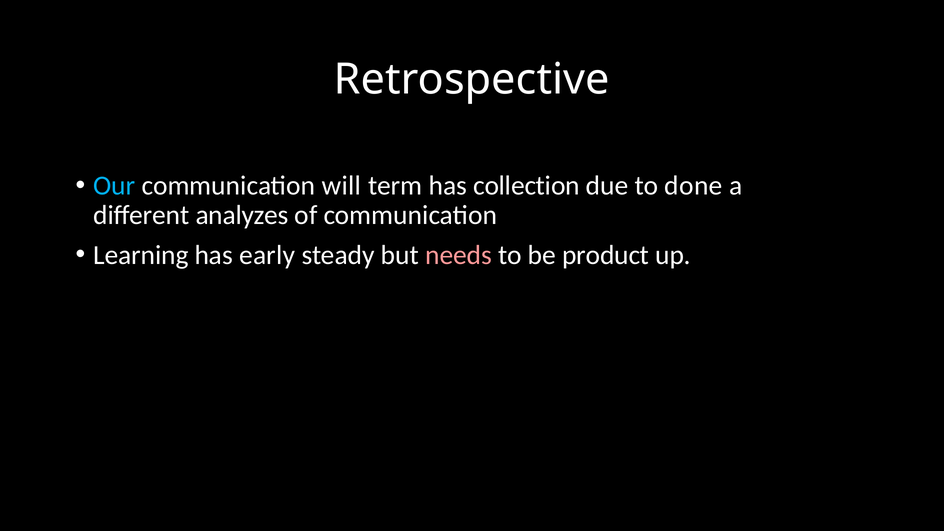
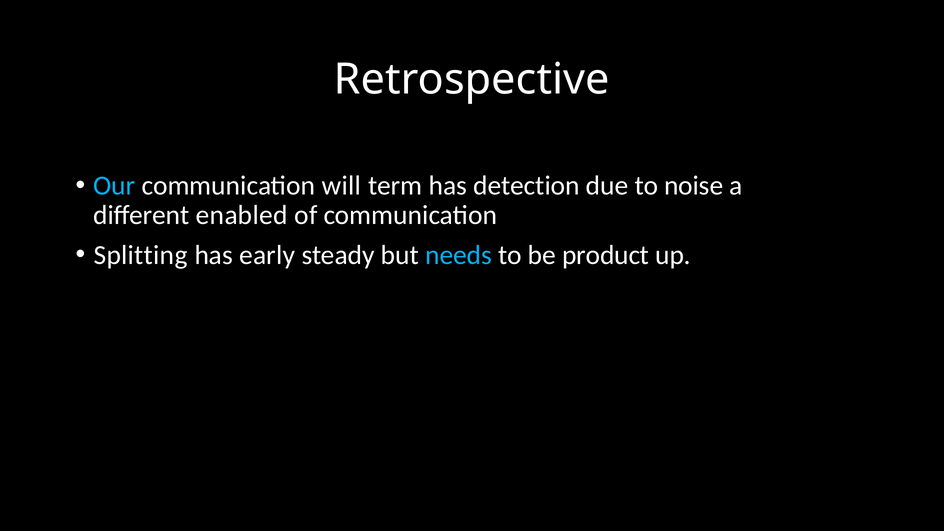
collection: collection -> detection (526, 186)
done: done -> noise (694, 186)
analyzes: analyzes -> enabled (242, 215)
Learning: Learning -> Splitting (141, 255)
needs colour: pink -> light blue (459, 255)
